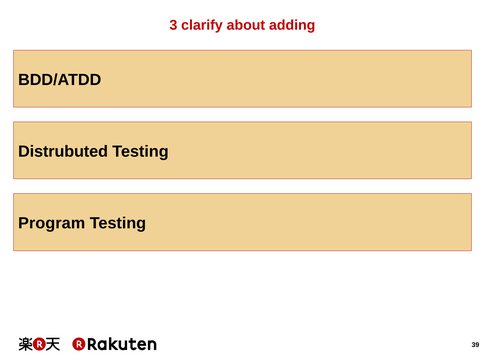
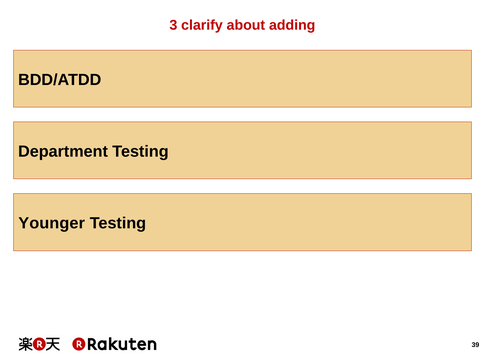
Distrubuted: Distrubuted -> Department (63, 152)
Program: Program -> Younger (52, 224)
